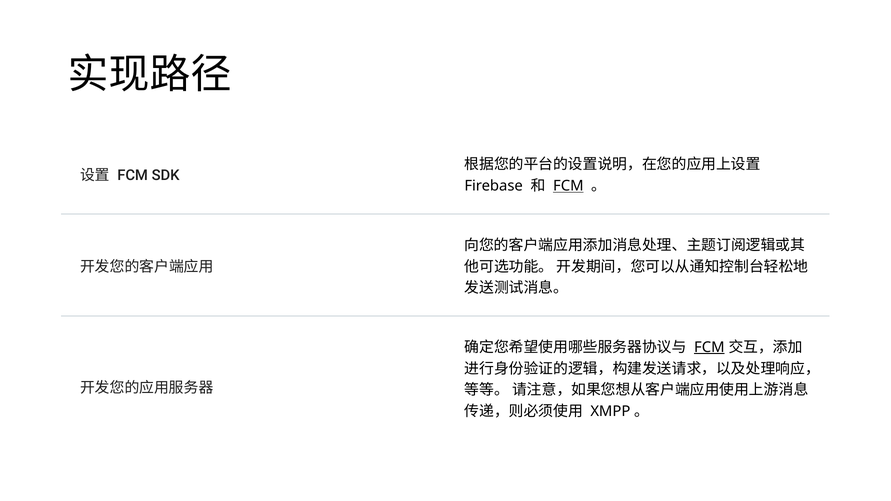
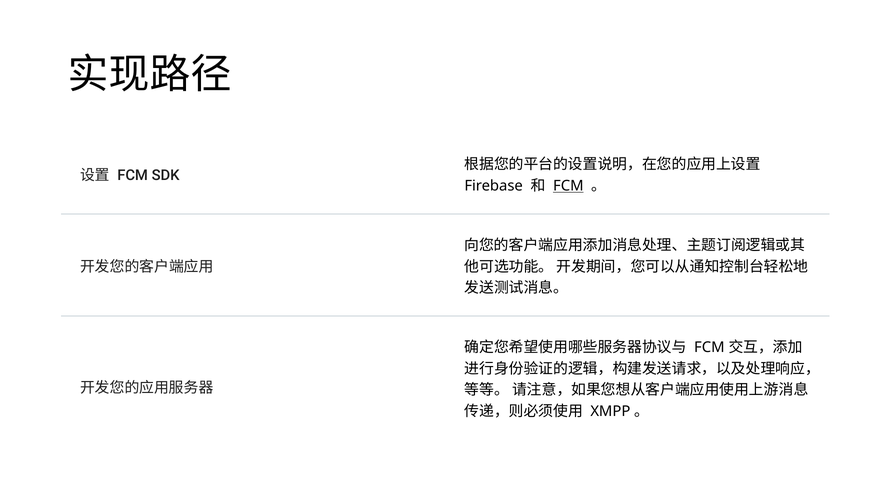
FCM underline: present -> none (709, 347)
